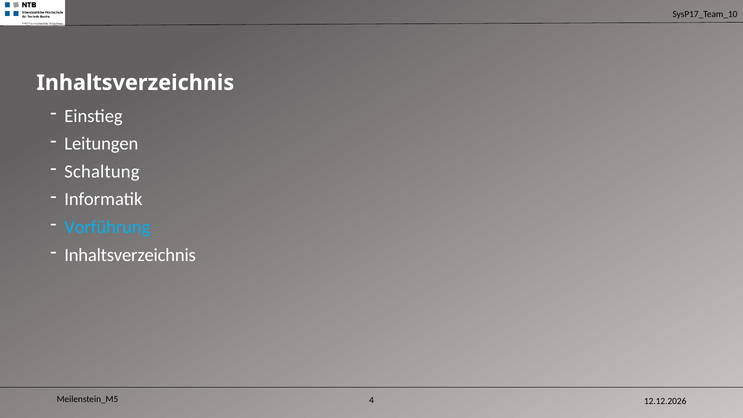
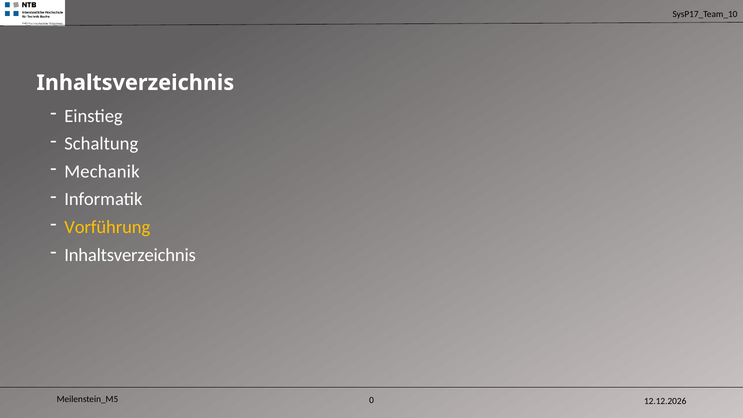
Leitungen: Leitungen -> Schaltung (101, 144)
Schaltung: Schaltung -> Mechanik (102, 171)
Vorführung colour: light blue -> yellow (107, 227)
4: 4 -> 0 (372, 400)
